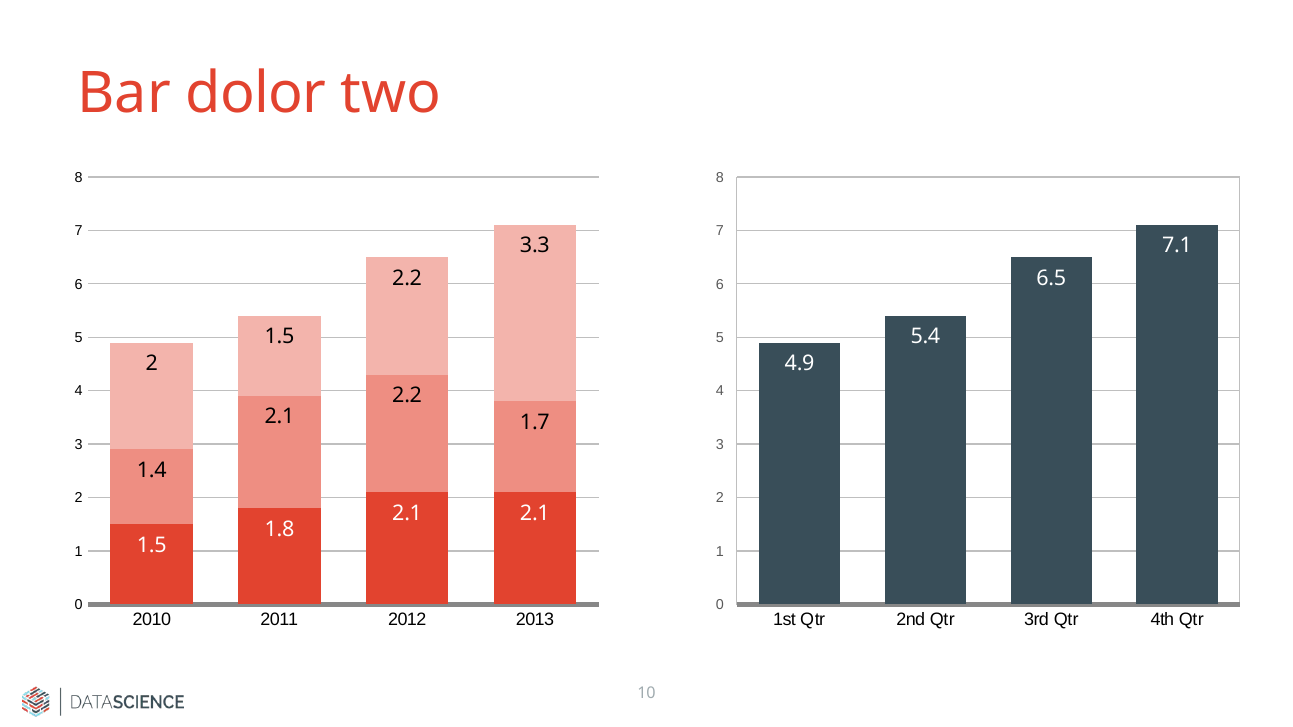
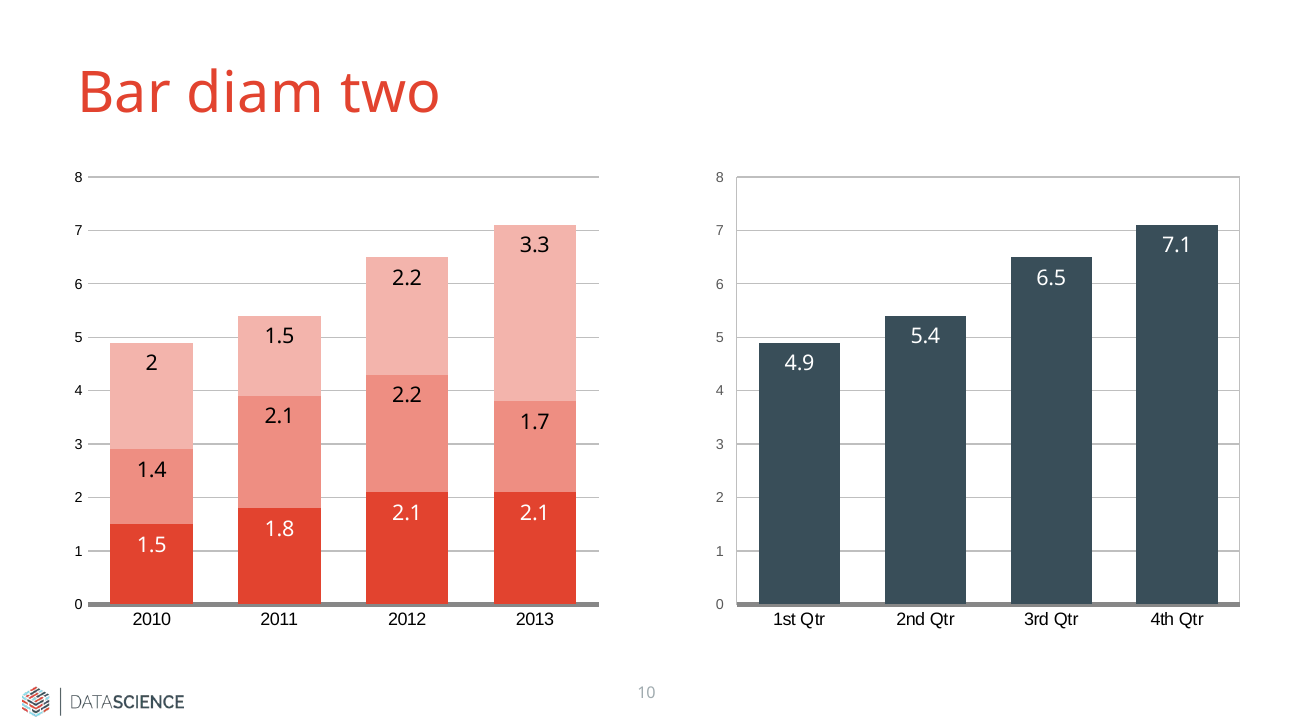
dolor: dolor -> diam (255, 94)
